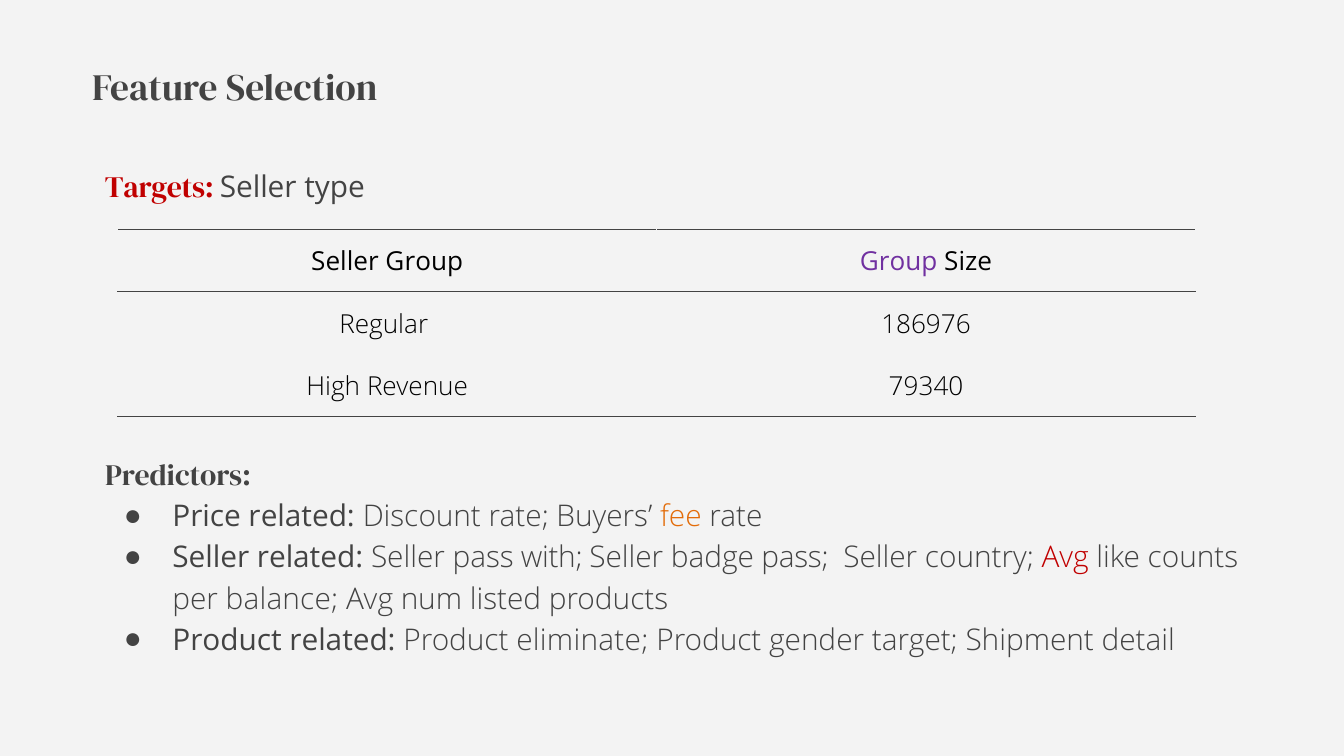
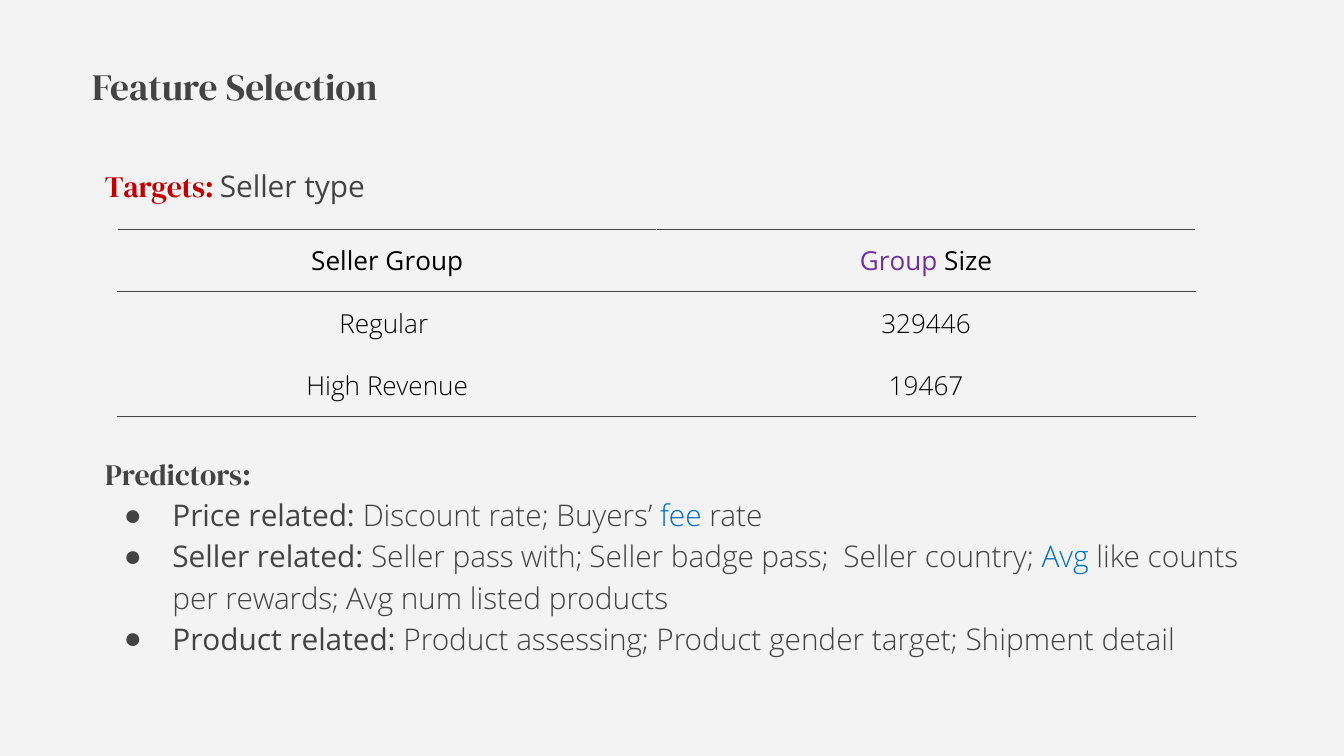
186976: 186976 -> 329446 (926, 325)
79340: 79340 -> 19467 (926, 387)
fee colour: orange -> blue (681, 517)
Avg colour: red -> blue (1065, 558)
balance: balance -> rewards (282, 599)
eliminate: eliminate -> assessing (583, 640)
